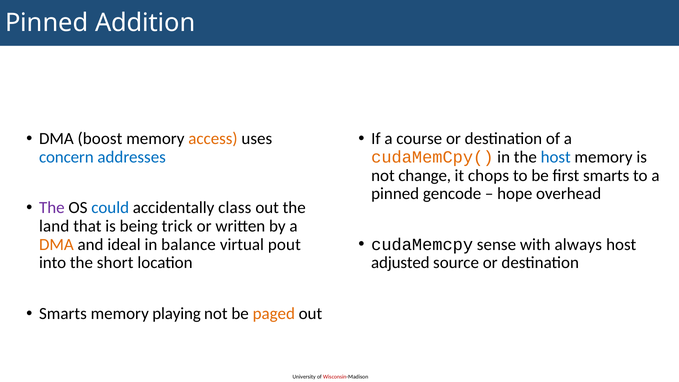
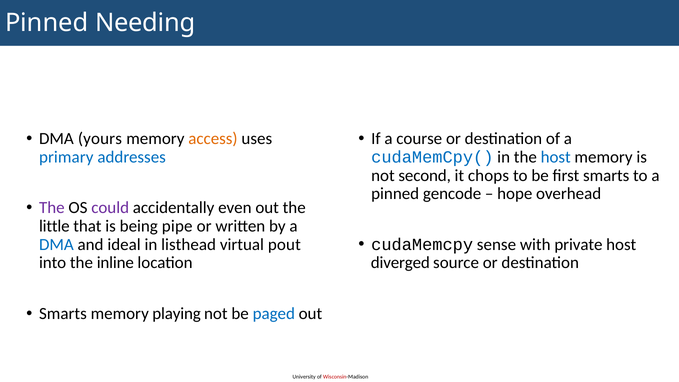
Addition: Addition -> Needing (145, 23)
boost: boost -> yours (100, 139)
concern: concern -> primary (66, 157)
cudaMemCpy( colour: orange -> blue (432, 157)
change: change -> second (425, 175)
could colour: blue -> purple (110, 208)
class: class -> even (235, 208)
land: land -> little (54, 226)
trick: trick -> pipe (177, 226)
always: always -> private (578, 245)
DMA colour: orange -> blue (56, 245)
balance: balance -> listhead (189, 245)
short: short -> inline (115, 263)
adjusted: adjusted -> diverged (400, 263)
paged colour: orange -> blue (274, 314)
